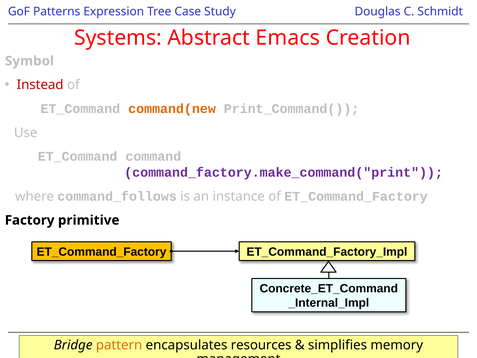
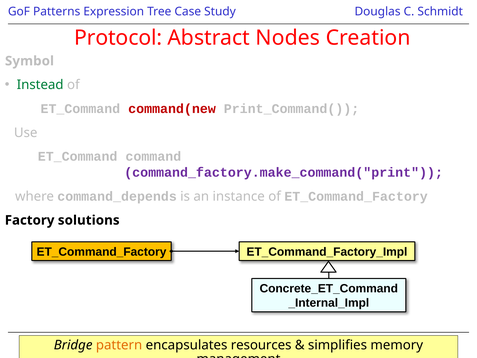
Systems: Systems -> Protocol (118, 38)
Emacs: Emacs -> Nodes (288, 38)
Instead colour: red -> green (40, 85)
command(new colour: orange -> red (172, 109)
command_follows: command_follows -> command_depends (117, 196)
primitive: primitive -> solutions (89, 220)
